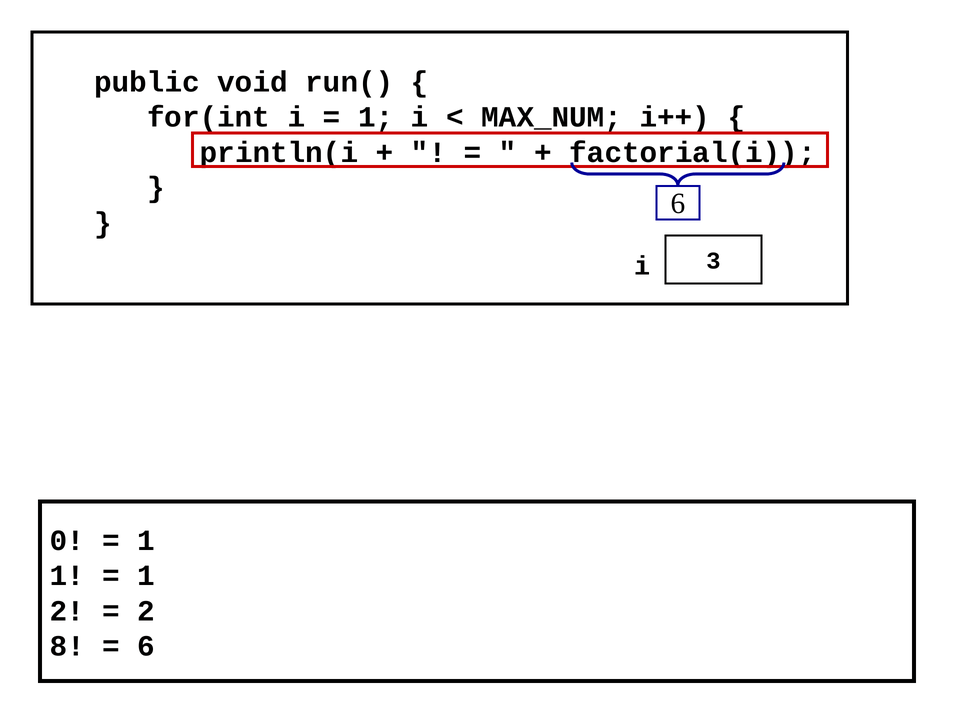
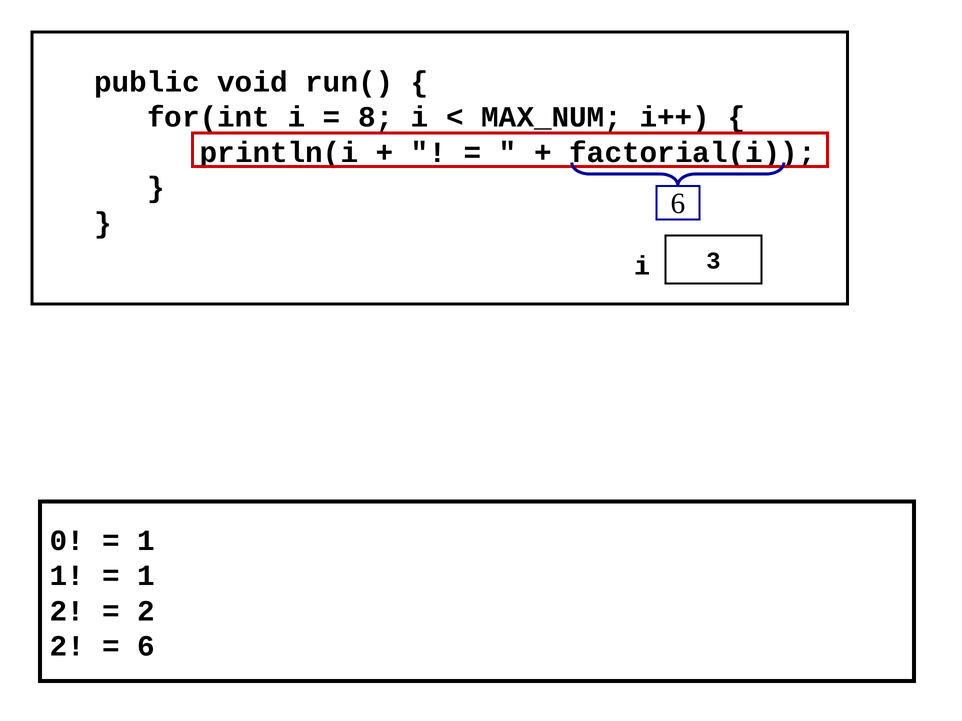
1: 1 -> 8 (376, 117)
8: 8 -> 2 (67, 647)
